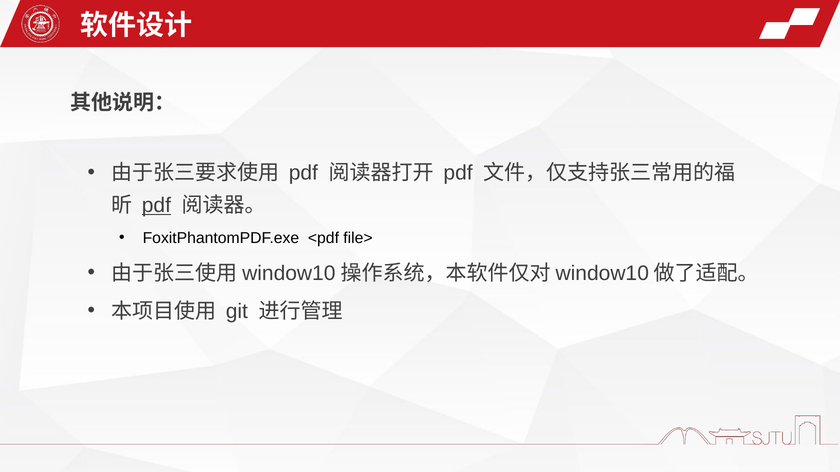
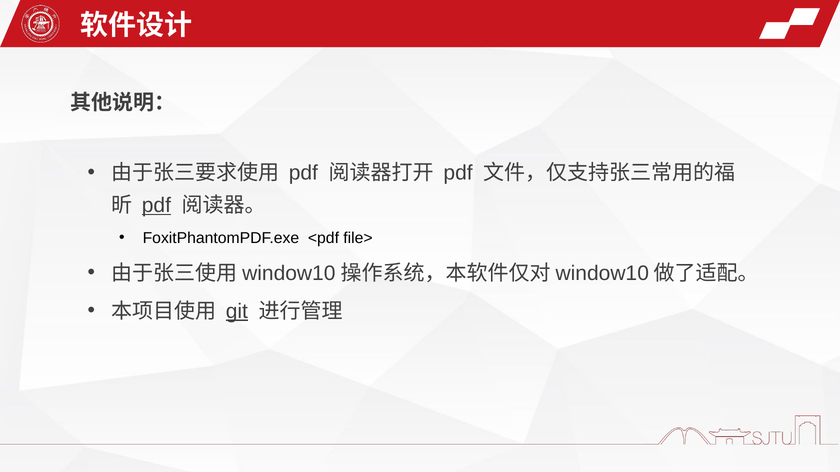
git underline: none -> present (237, 312)
